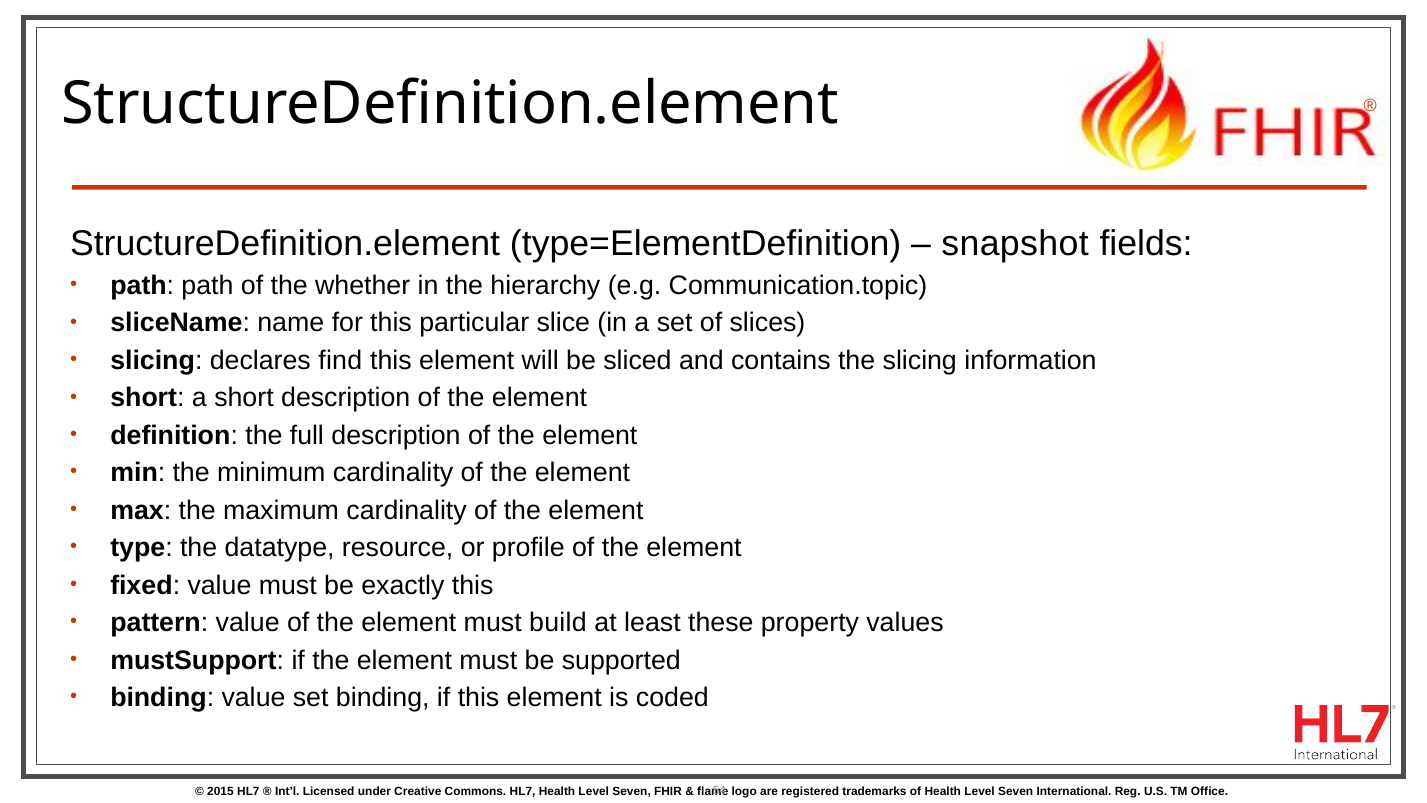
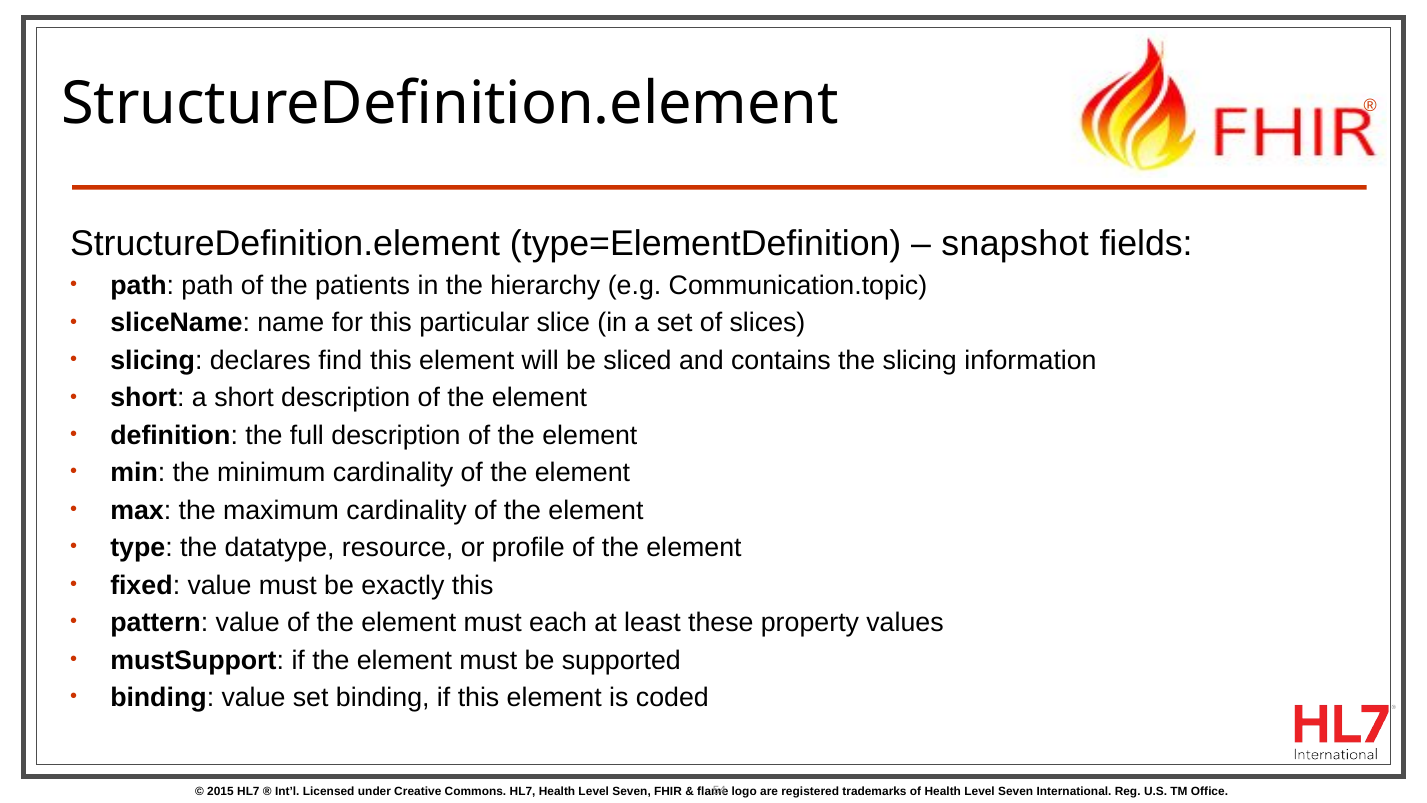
whether: whether -> patients (363, 285)
build: build -> each (558, 623)
